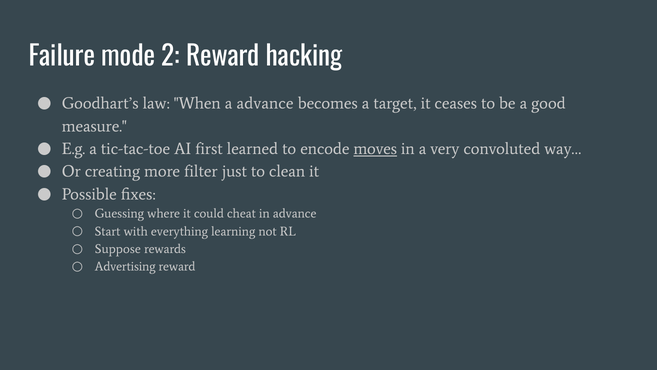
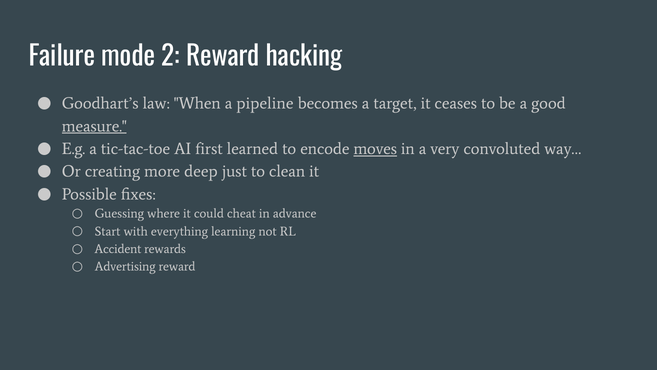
a advance: advance -> pipeline (265, 103)
measure underline: none -> present (94, 126)
filter: filter -> deep (201, 171)
Suppose: Suppose -> Accident (118, 249)
